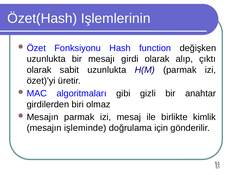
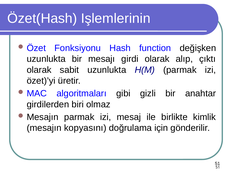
işleminde: işleminde -> kopyasını (85, 128)
